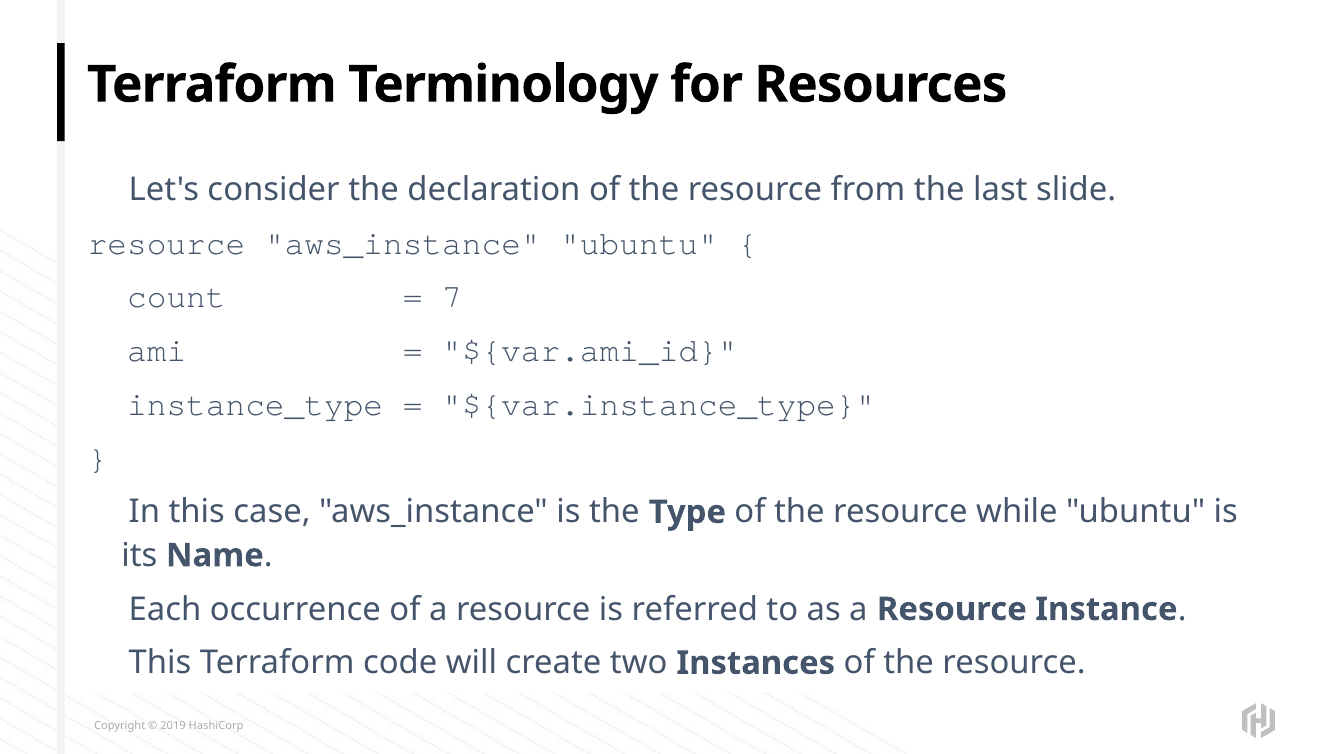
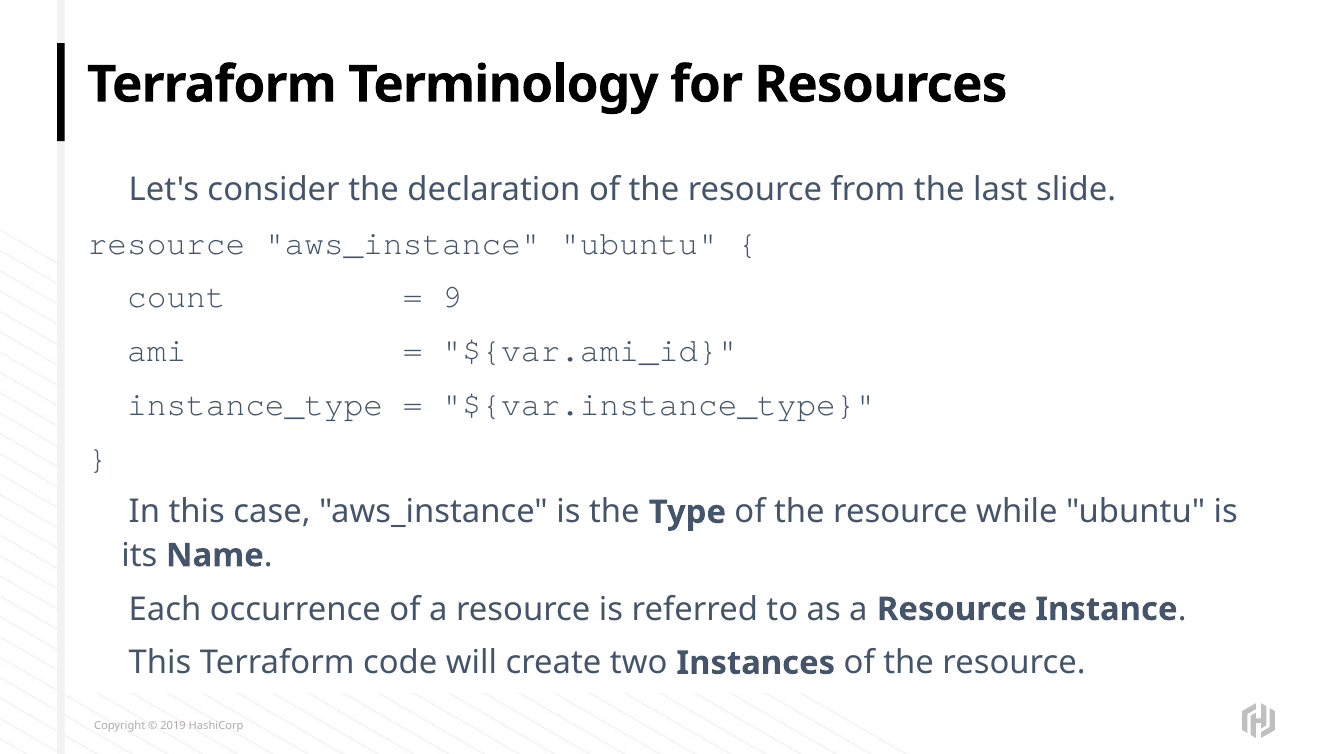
7: 7 -> 9 (452, 297)
